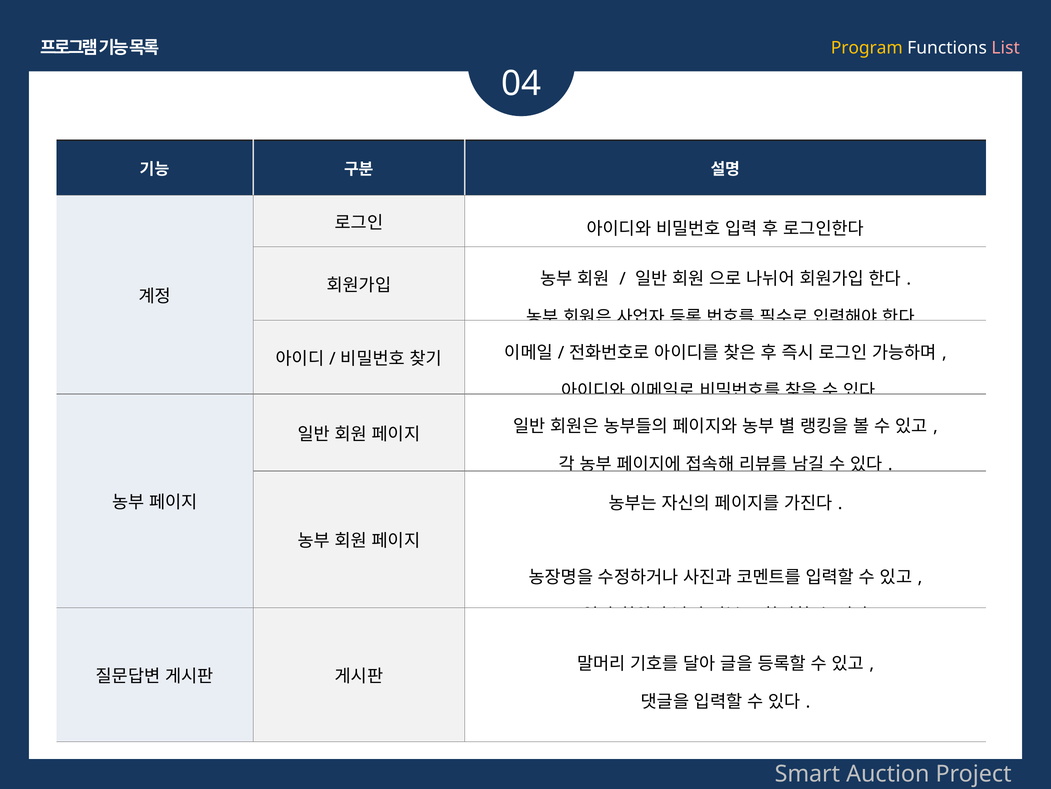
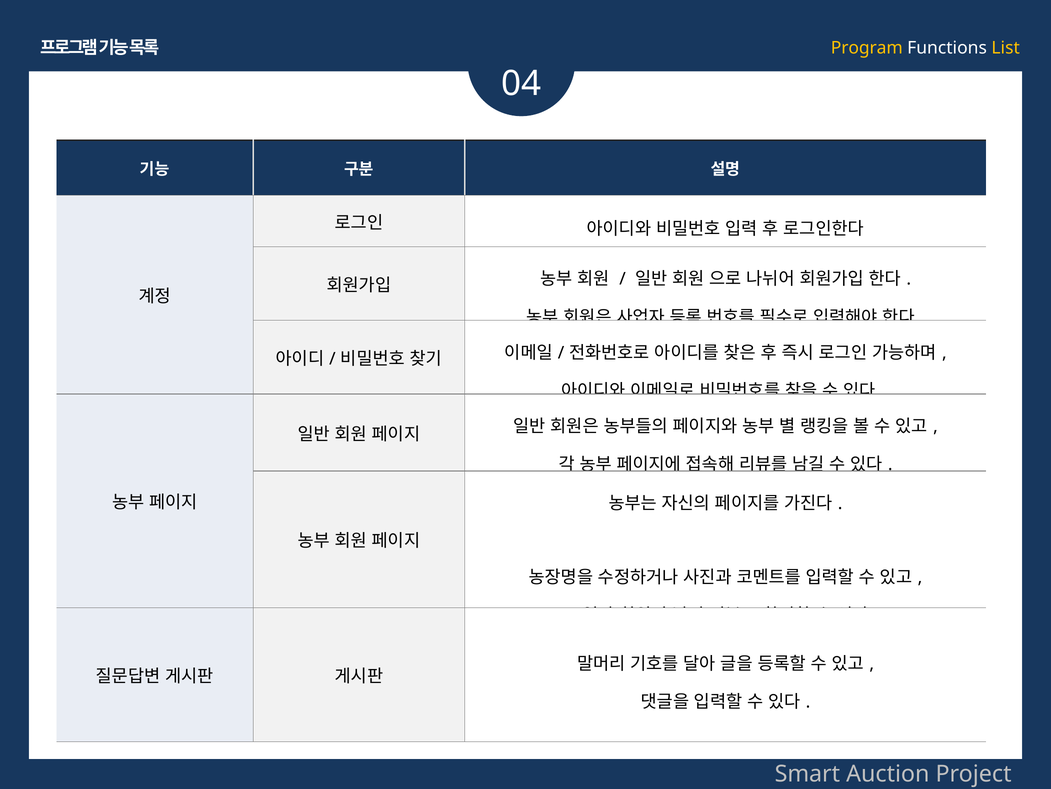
List colour: pink -> yellow (1006, 48)
